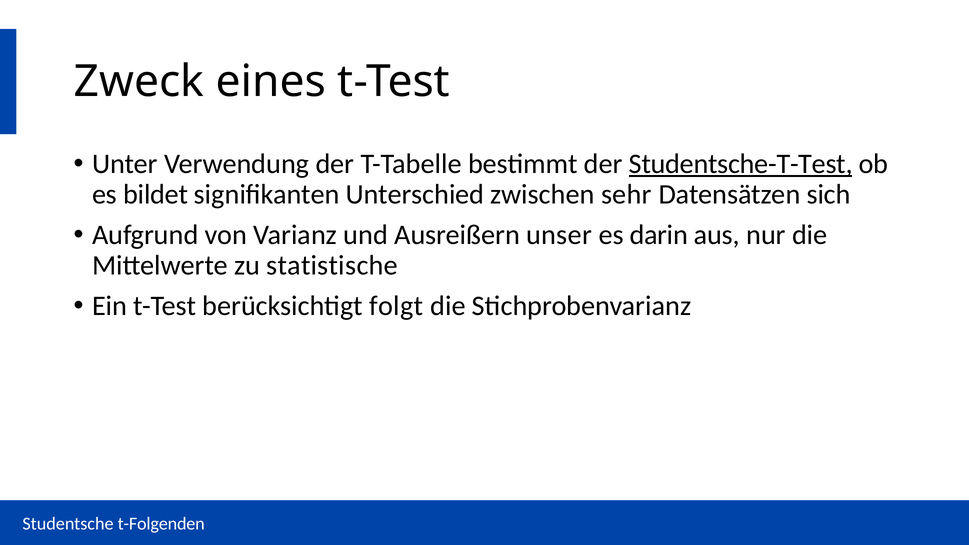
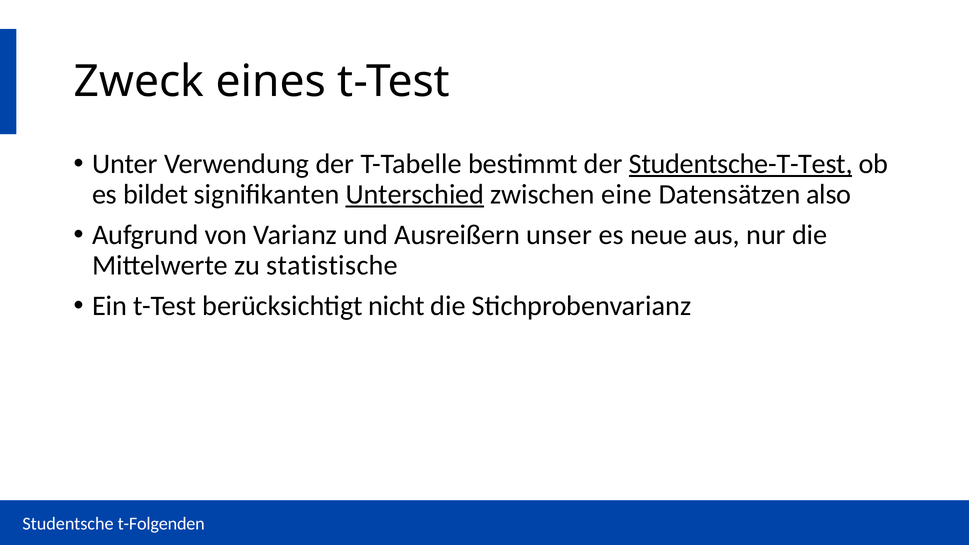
Unterschied underline: none -> present (415, 194)
sehr: sehr -> eine (626, 194)
sich: sich -> also (829, 194)
darin: darin -> neue (659, 235)
folgt: folgt -> nicht (397, 306)
